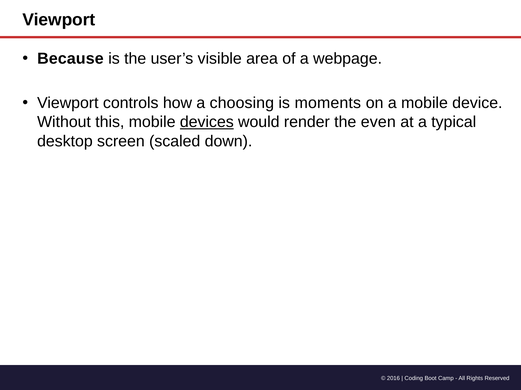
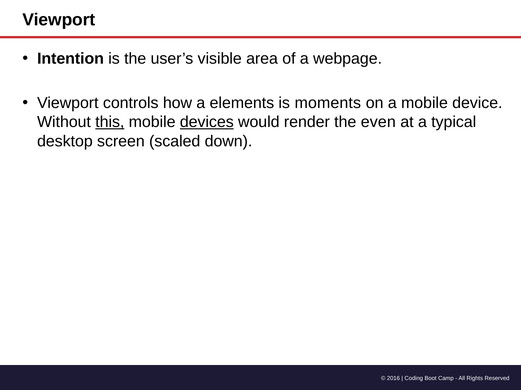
Because: Because -> Intention (71, 59)
choosing: choosing -> elements (242, 103)
this underline: none -> present (110, 122)
